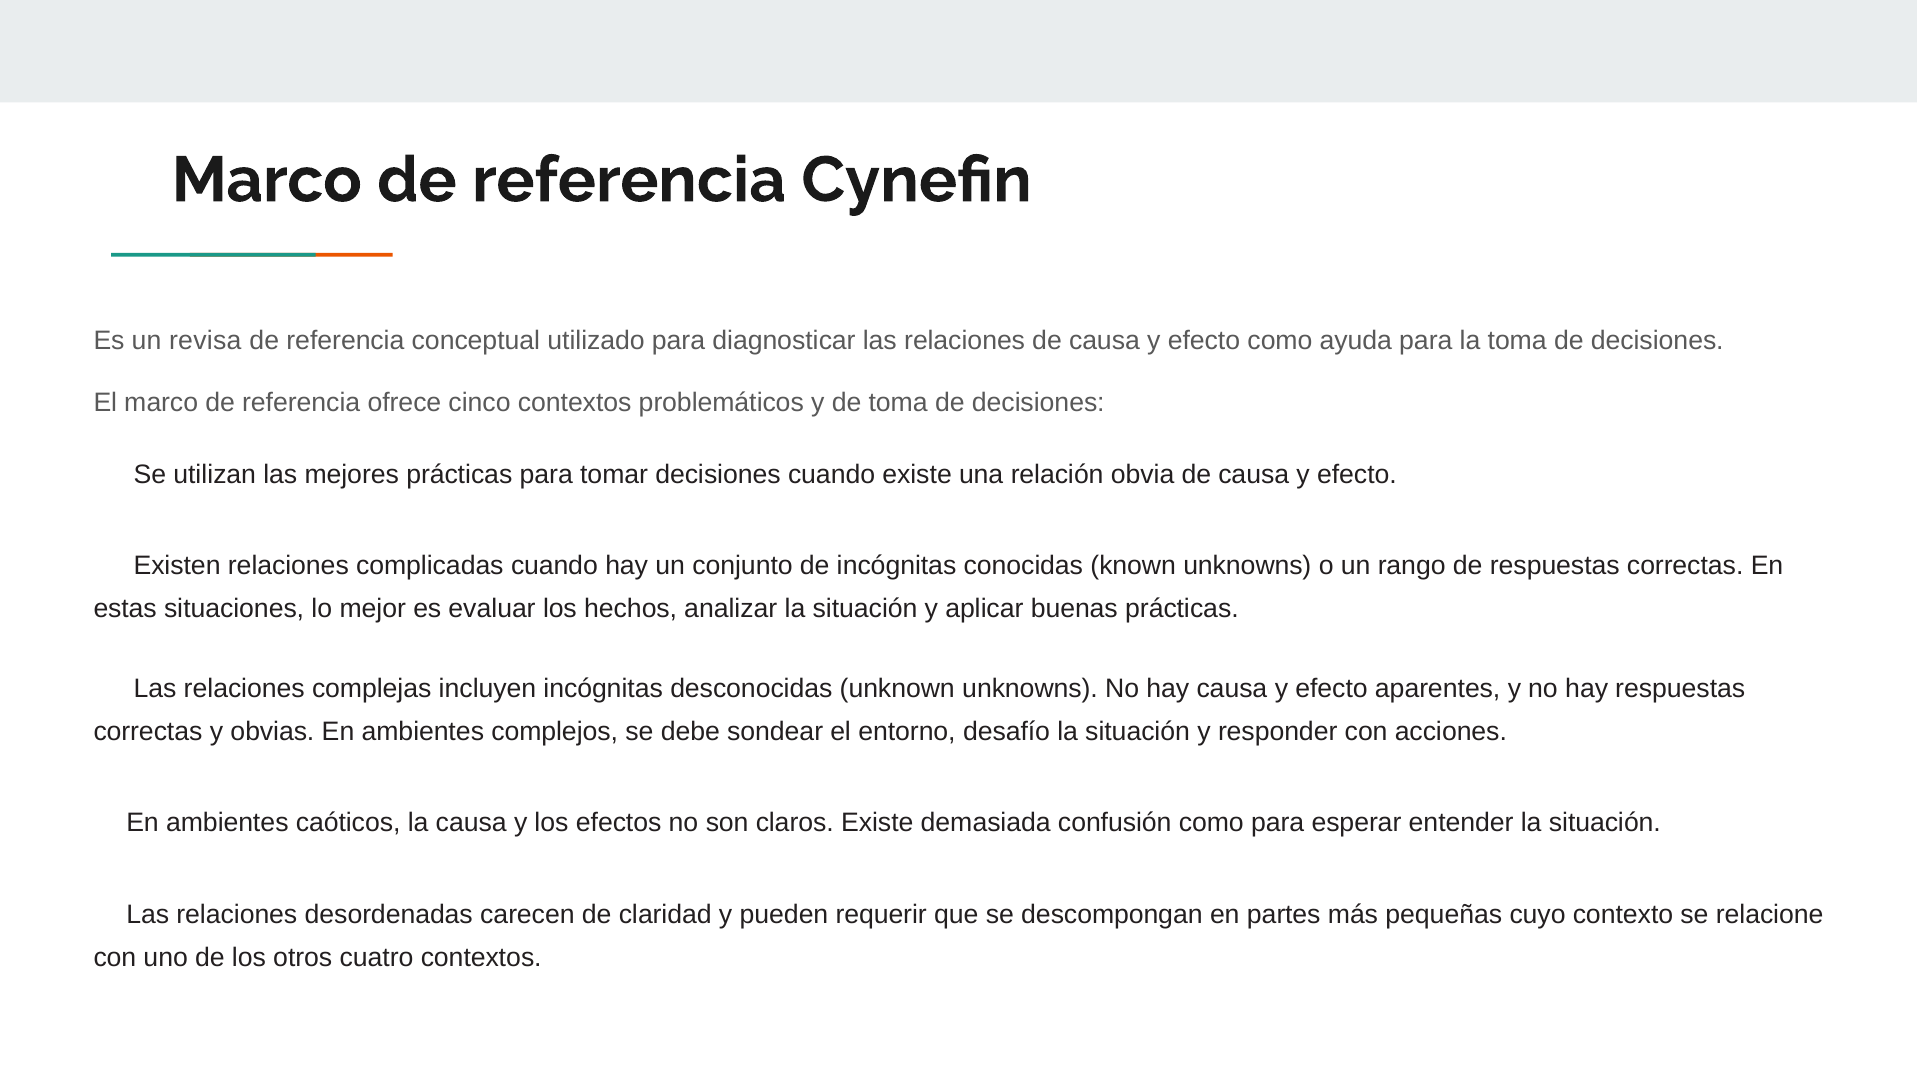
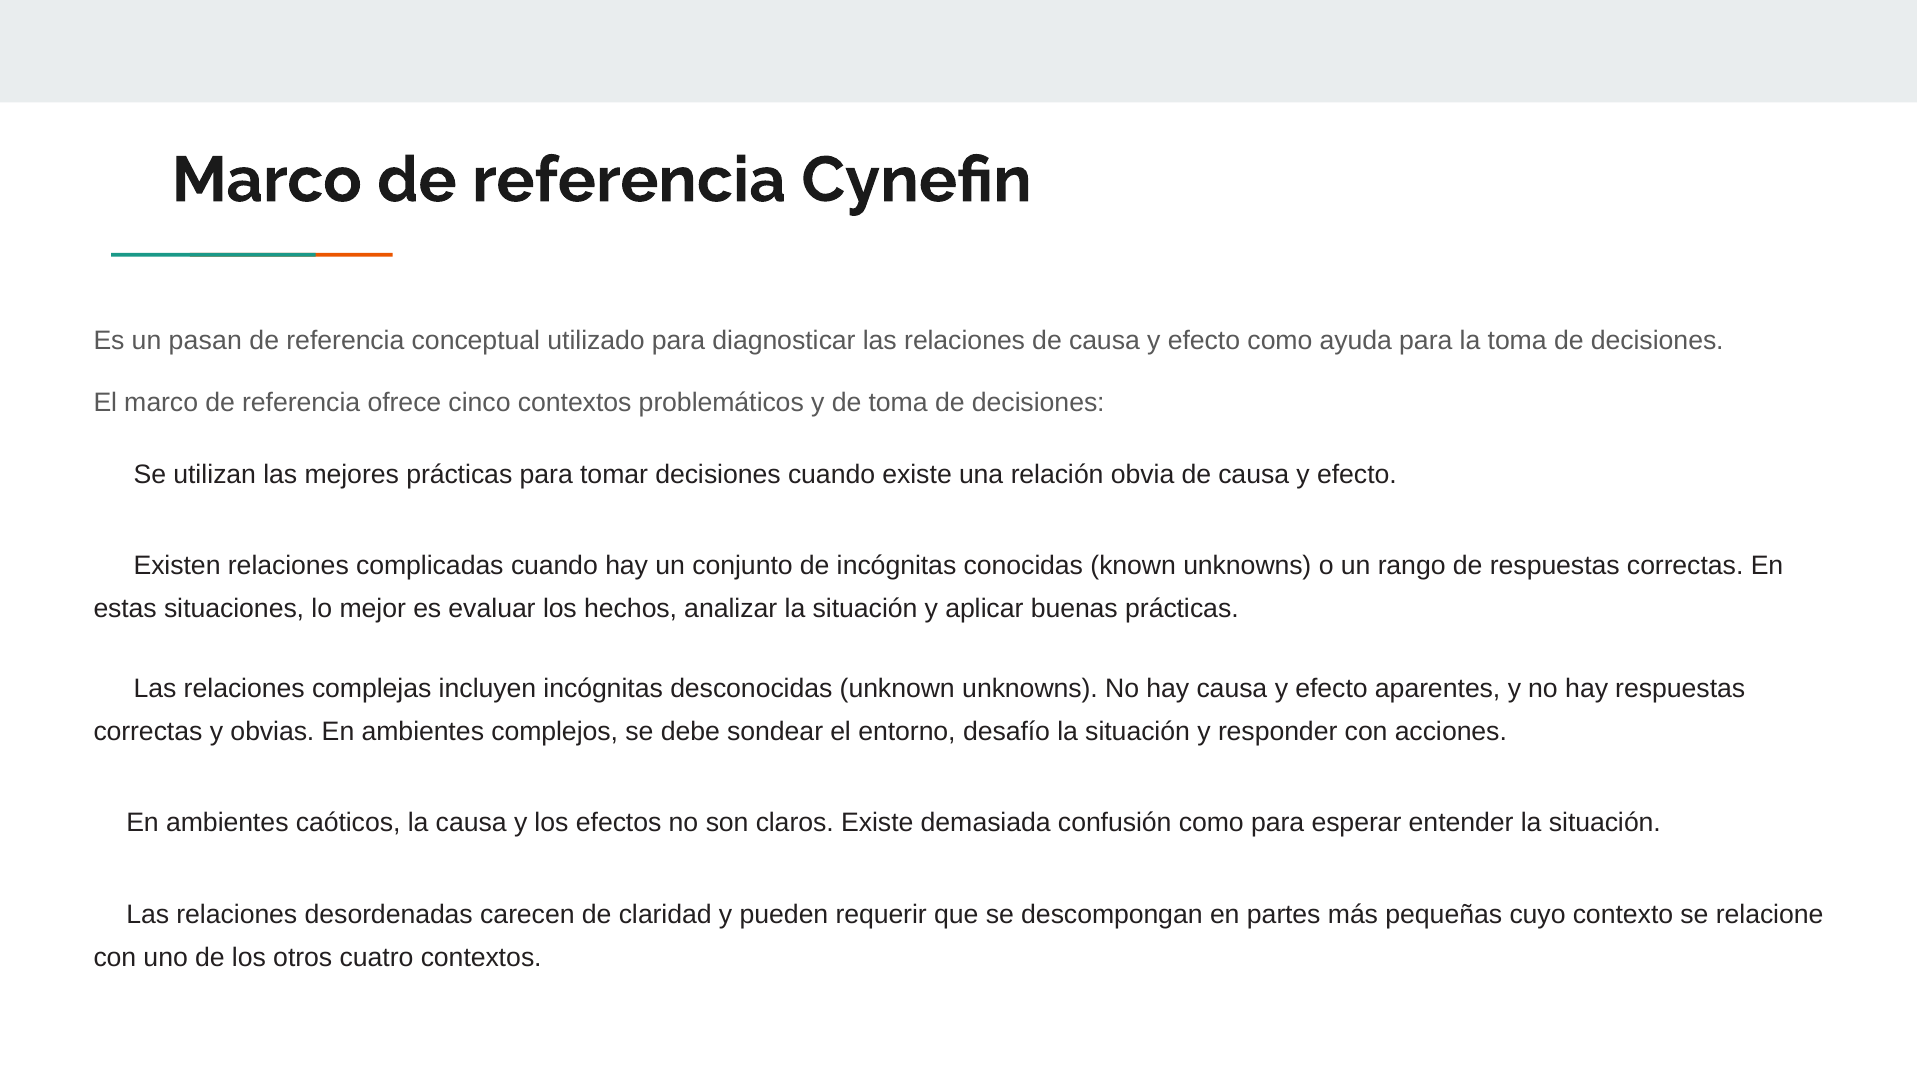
revisa: revisa -> pasan (205, 340)
